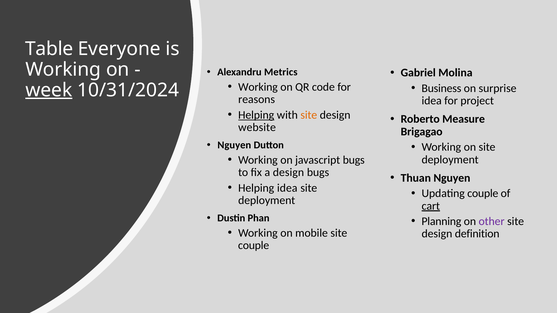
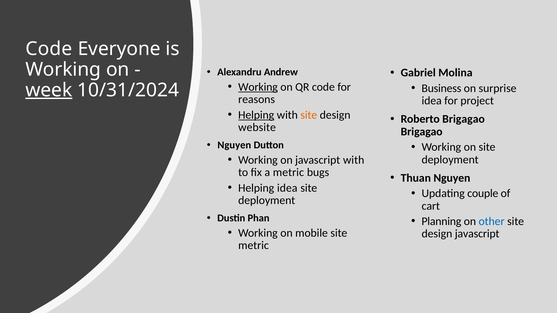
Table: Table -> Code (49, 49)
Metrics: Metrics -> Andrew (281, 72)
Working underline: none -> present (258, 87)
Roberto Measure: Measure -> Brigagao (464, 119)
javascript bugs: bugs -> with (354, 160)
a design: design -> metric (288, 173)
cart underline: present -> none (431, 206)
other colour: purple -> blue (492, 222)
design definition: definition -> javascript (477, 234)
couple: couple -> metric (254, 246)
